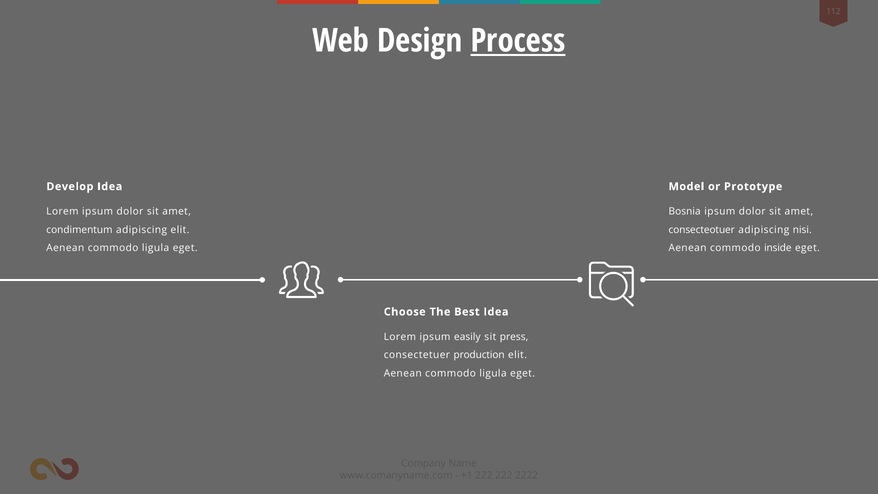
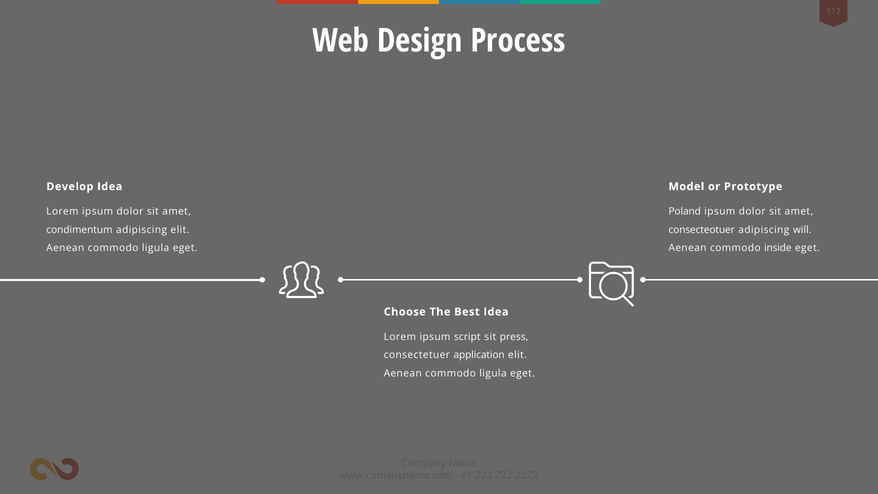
Process underline: present -> none (518, 41)
Bosnia: Bosnia -> Poland (685, 211)
nisi: nisi -> will (802, 230)
easily: easily -> script (467, 337)
production: production -> application (479, 355)
